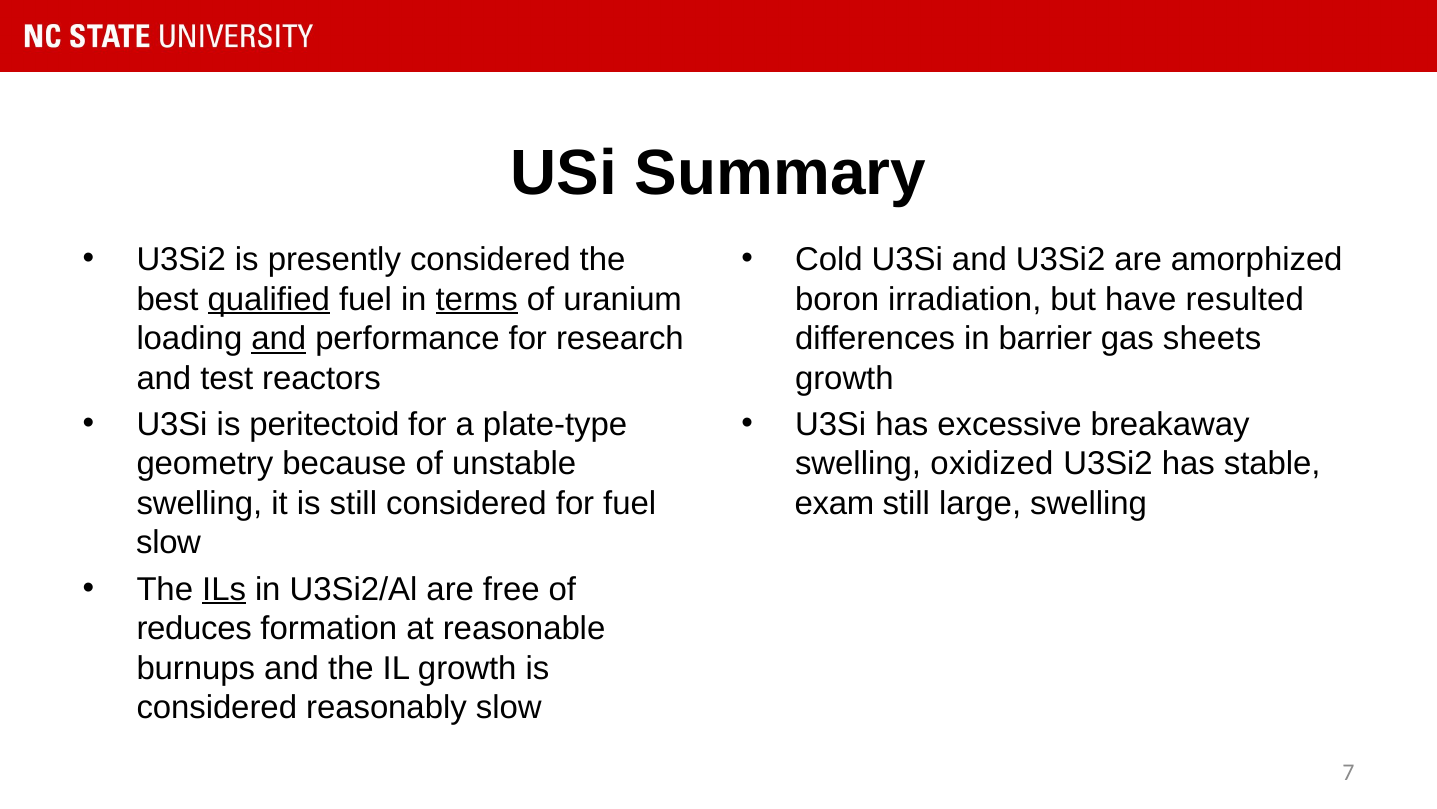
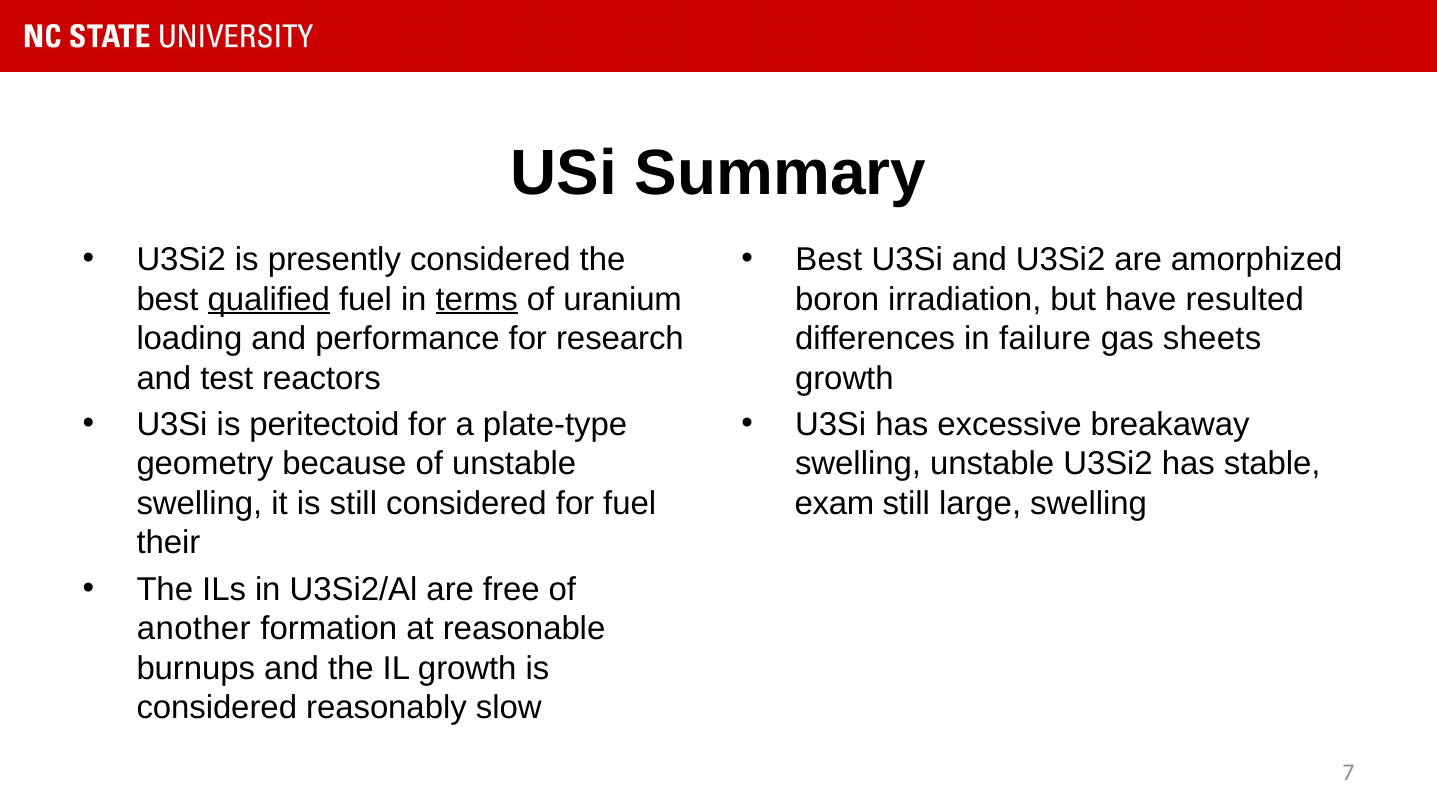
Cold: Cold -> Best (829, 259)
and underline: present -> none (279, 338)
barrier: barrier -> failure (1045, 338)
swelling oxidized: oxidized -> unstable (992, 464)
slow: slow -> their (168, 543)
ILs underline: present -> none (224, 589)
reduces: reduces -> another (194, 628)
